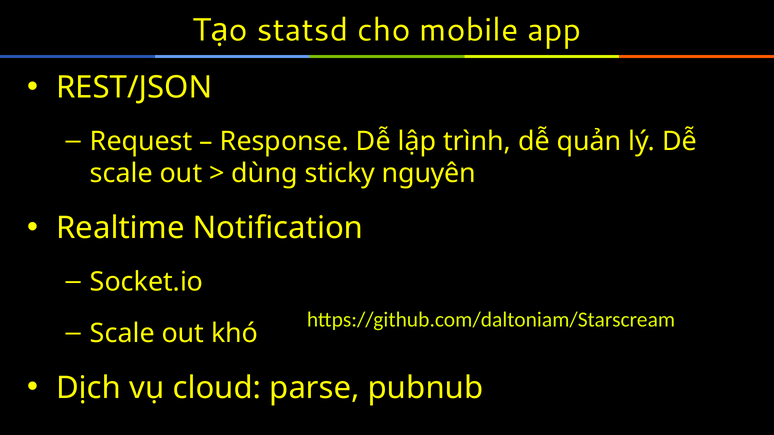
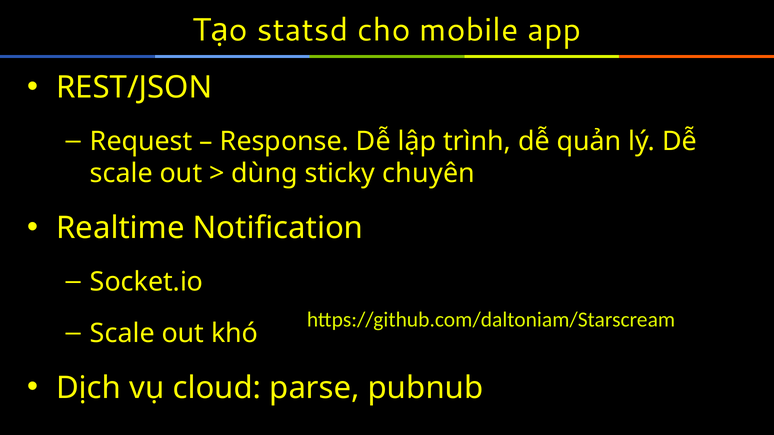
nguyên: nguyên -> chuyên (429, 174)
